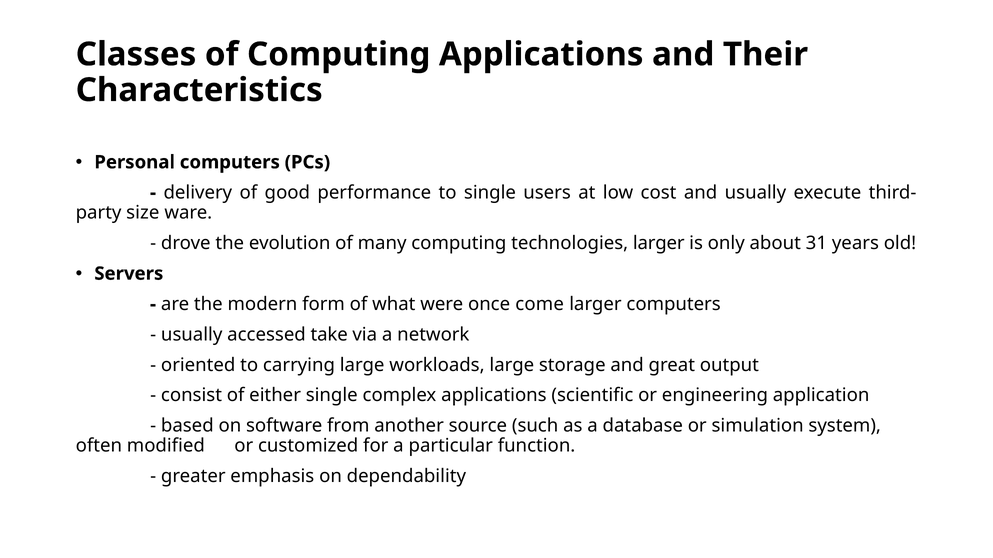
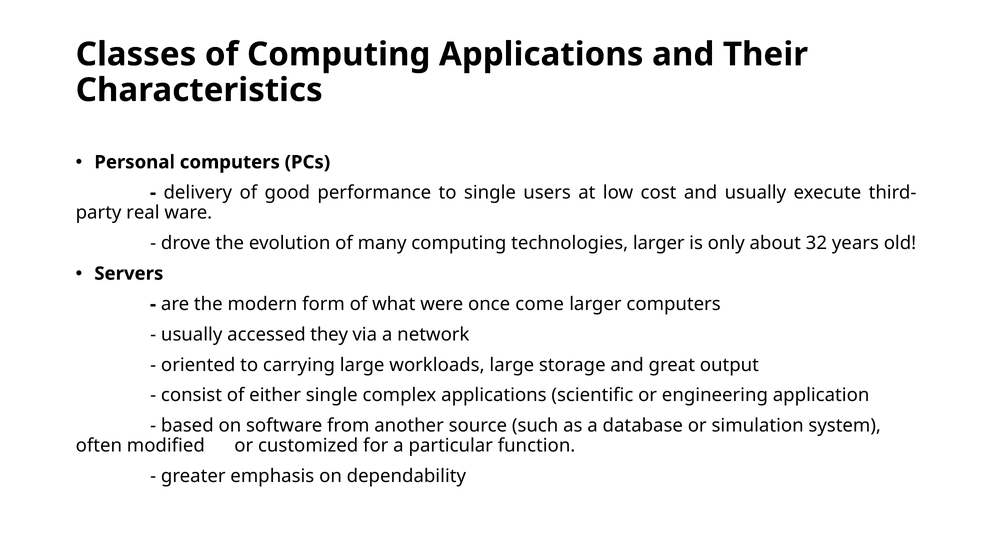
size: size -> real (143, 213)
31: 31 -> 32 (816, 243)
take: take -> they (329, 335)
